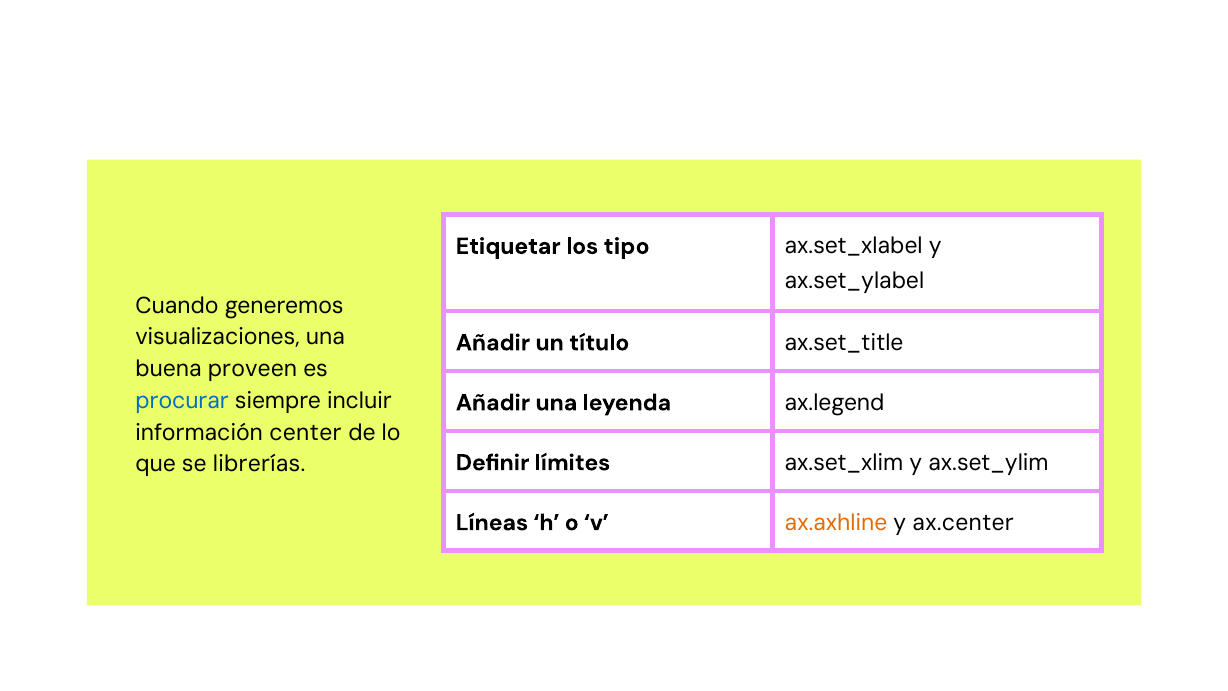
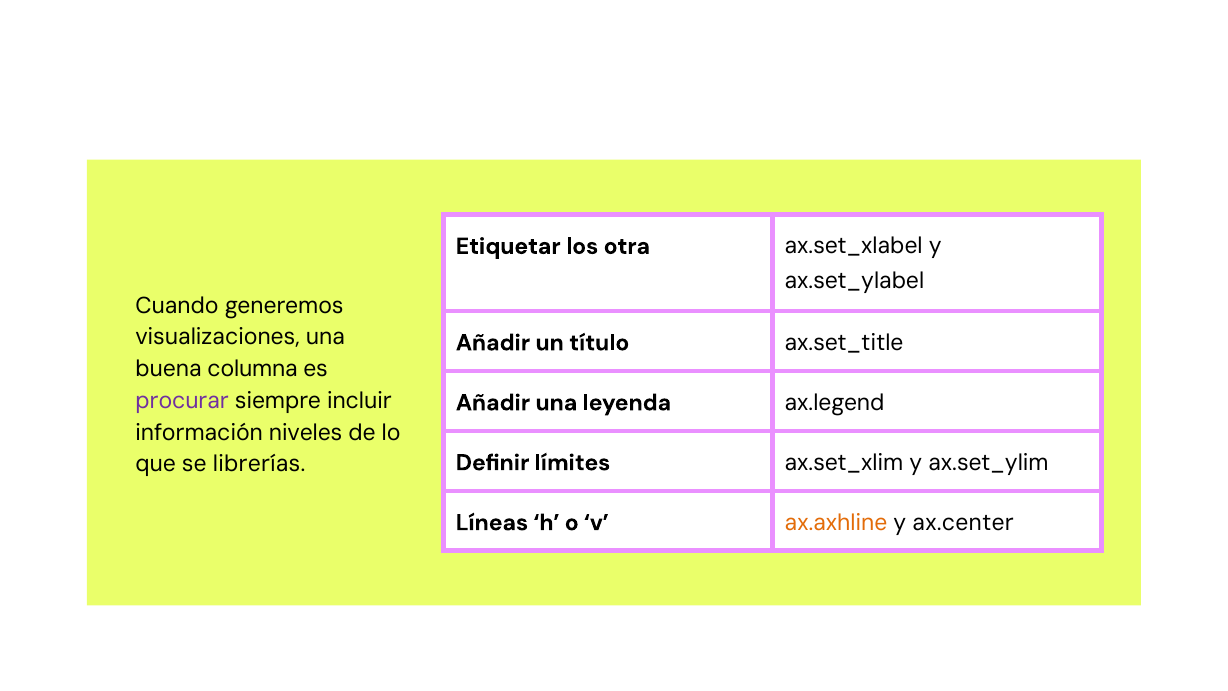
tipo: tipo -> otra (627, 246)
proveen: proveen -> columna (253, 369)
procurar colour: blue -> purple (182, 401)
center: center -> niveles (306, 432)
